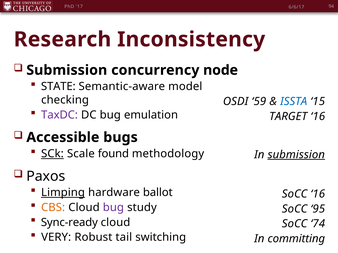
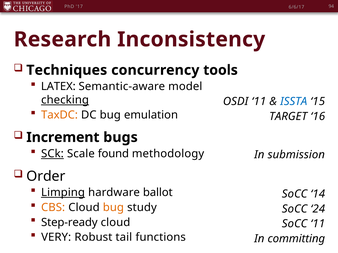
Submission: Submission -> Techniques (67, 70)
node: node -> tools (221, 70)
STATE: STATE -> LATEX (58, 87)
checking underline: none -> present (65, 100)
OSDI 59: 59 -> 11 (259, 102)
TaxDC colour: purple -> orange (59, 115)
Accessible: Accessible -> Increment (63, 138)
submission underline: present -> none (296, 155)
Paxos: Paxos -> Order (46, 176)
SoCC 16: 16 -> 14 (318, 194)
bug colour: purple -> orange (113, 208)
95: 95 -> 24 (318, 209)
Sync-ready: Sync-ready -> Step-ready (69, 223)
SoCC 74: 74 -> 11 (318, 224)
switching: switching -> functions (161, 238)
